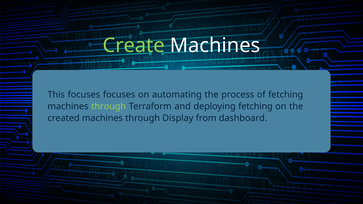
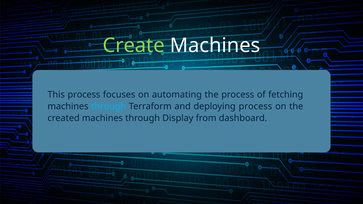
This focuses: focuses -> process (84, 95)
through colour: light green -> light blue (109, 107)
deploying fetching: fetching -> process (255, 107)
